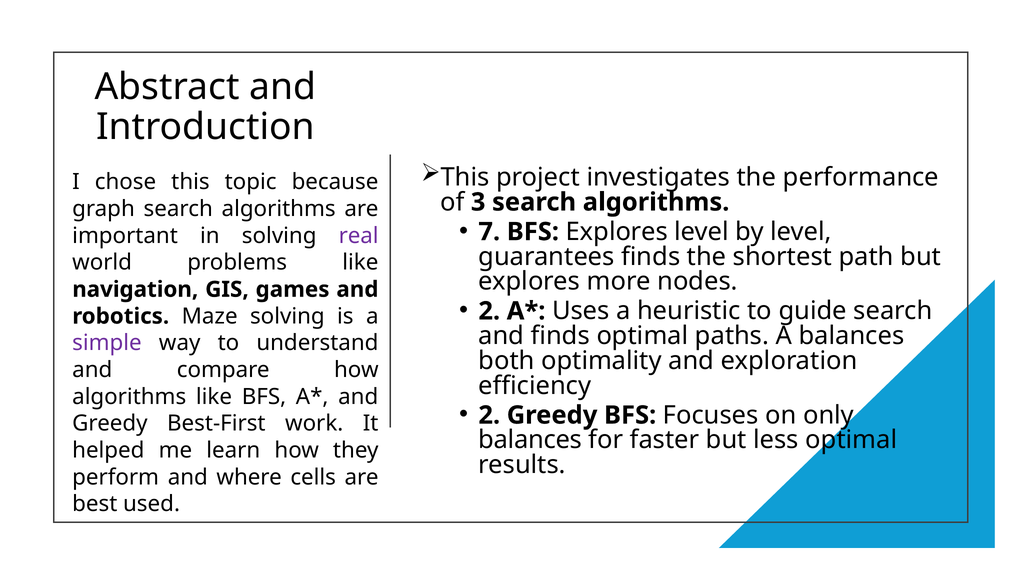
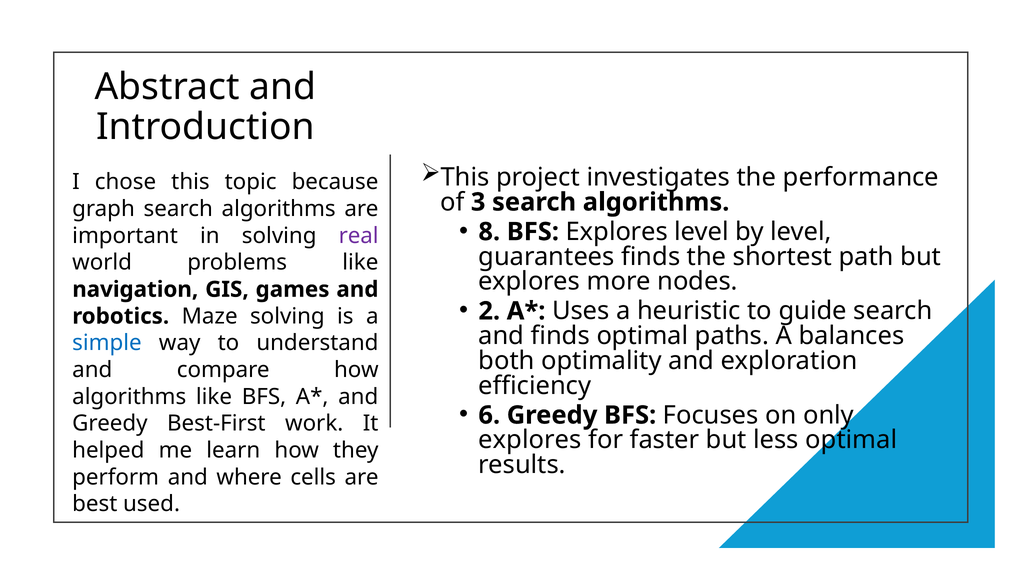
7: 7 -> 8 (489, 232)
simple colour: purple -> blue (107, 343)
2: 2 -> 6 (489, 415)
balances: balances -> explores (530, 440)
